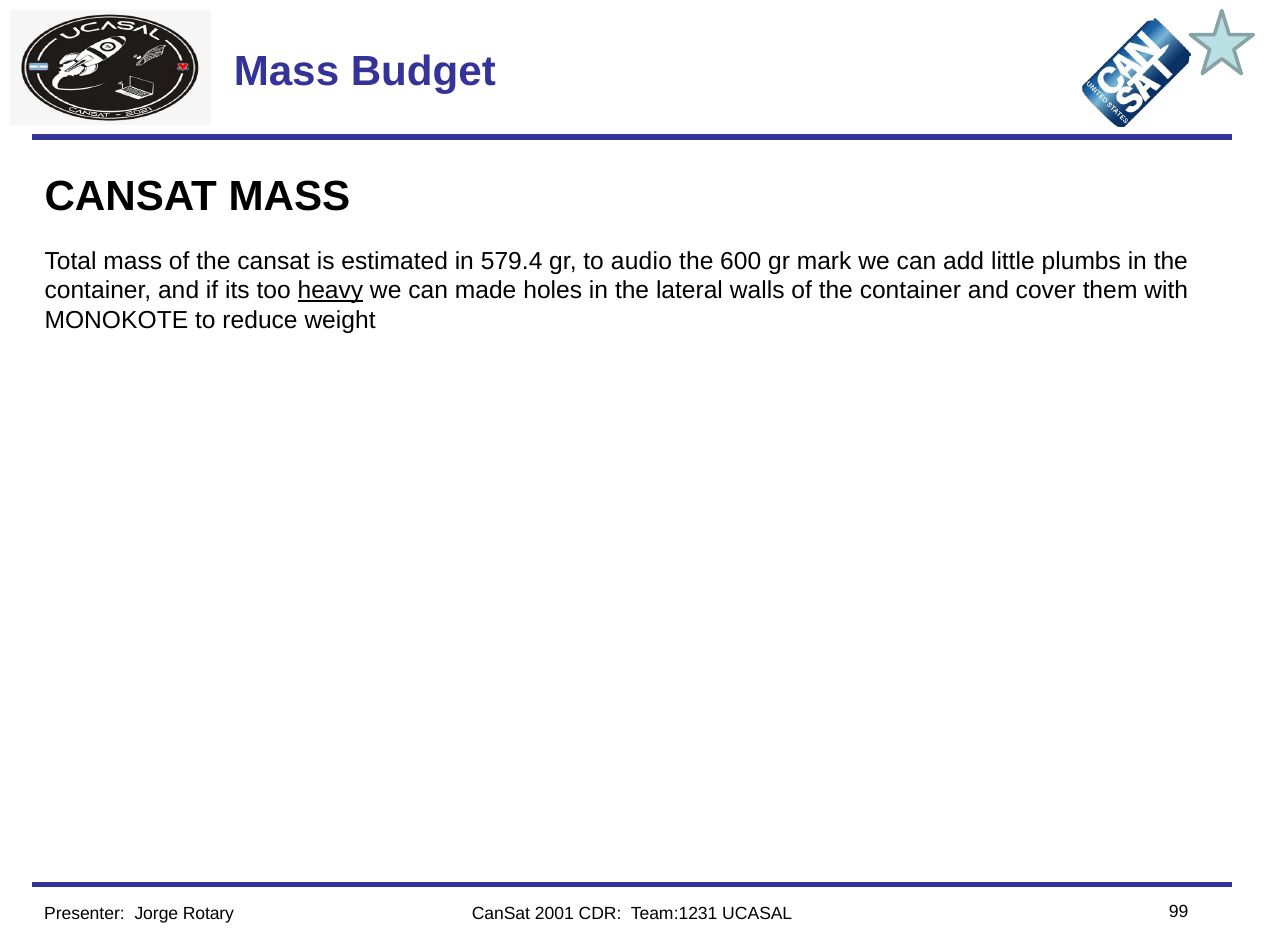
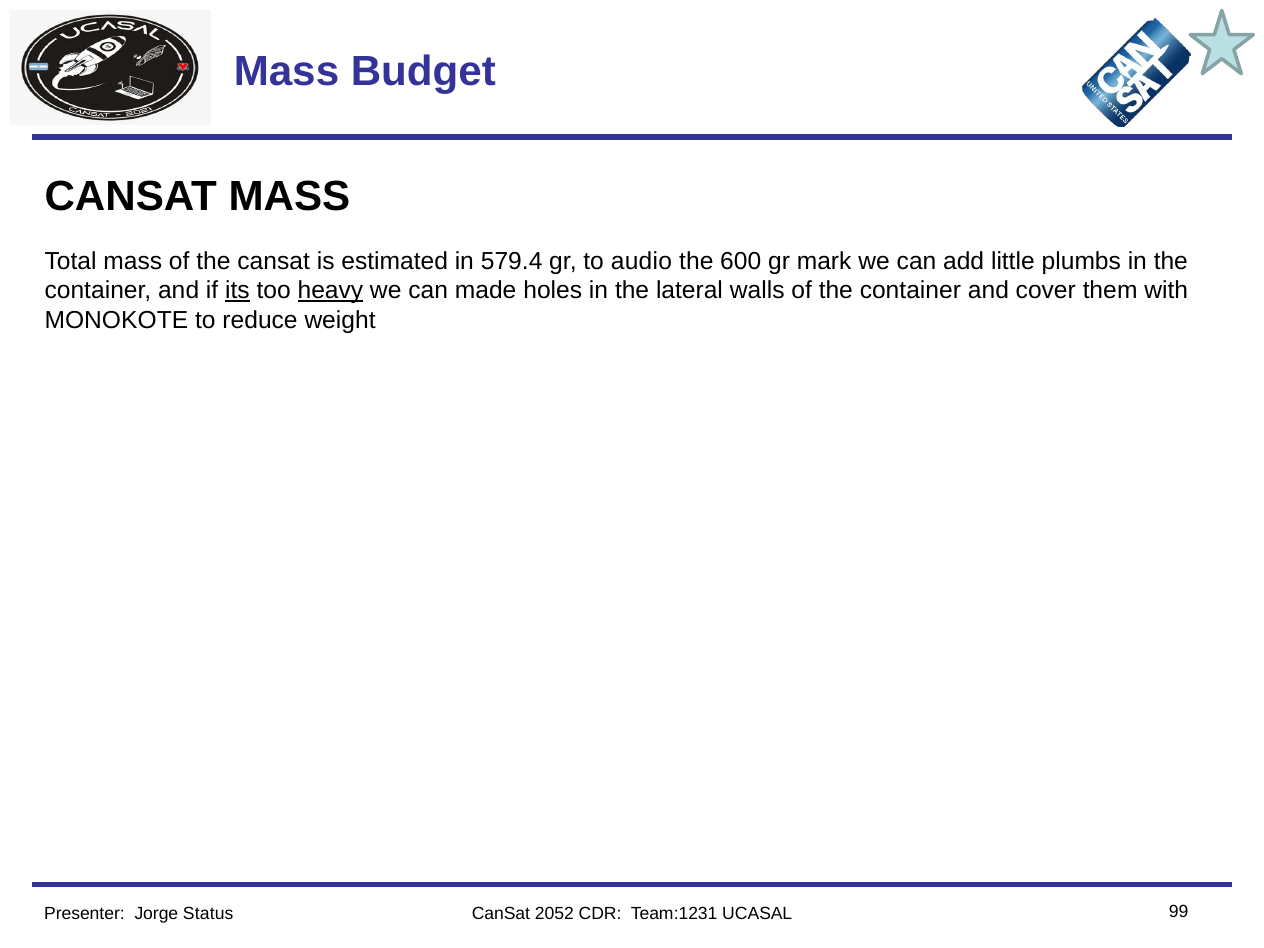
its underline: none -> present (237, 291)
Rotary: Rotary -> Status (208, 913)
2001: 2001 -> 2052 (554, 913)
